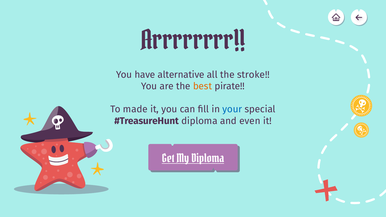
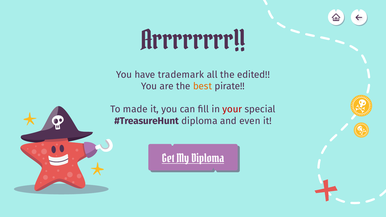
alternative: alternative -> trademark (181, 75)
stroke: stroke -> edited (253, 75)
your colour: blue -> red (232, 109)
